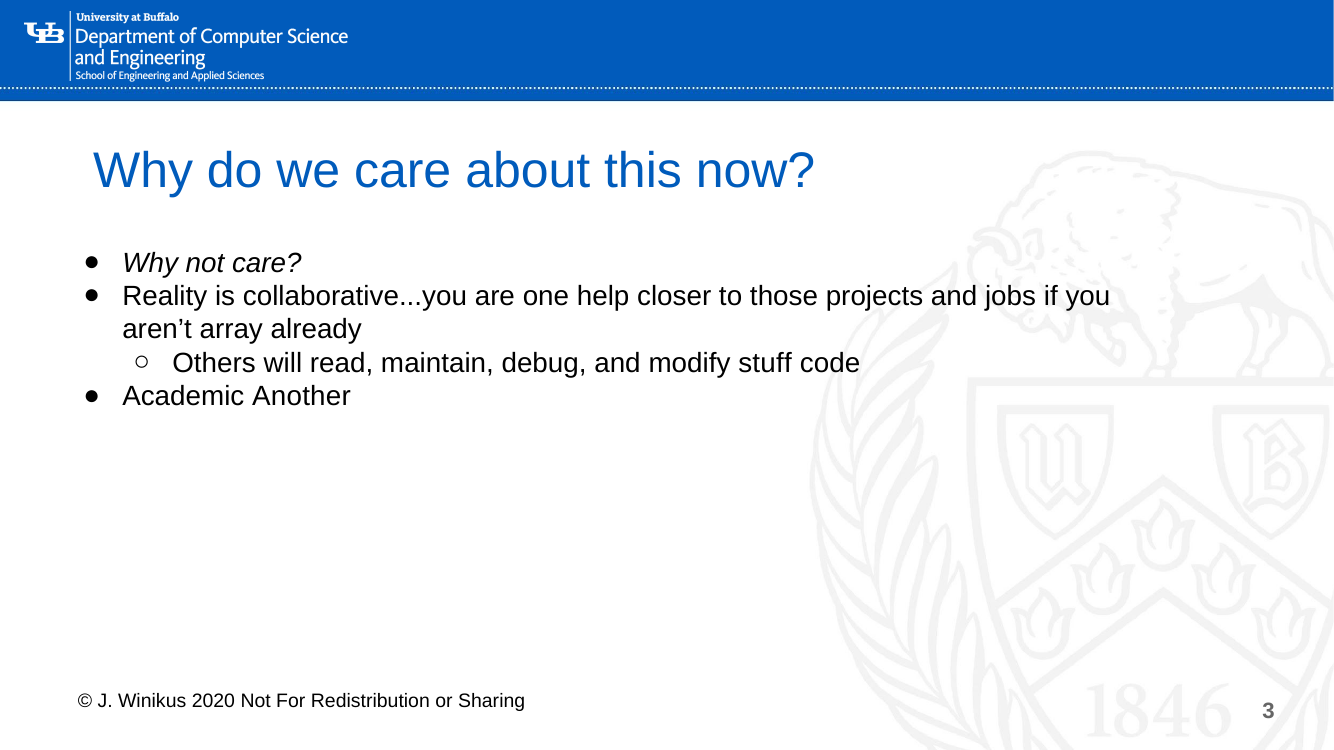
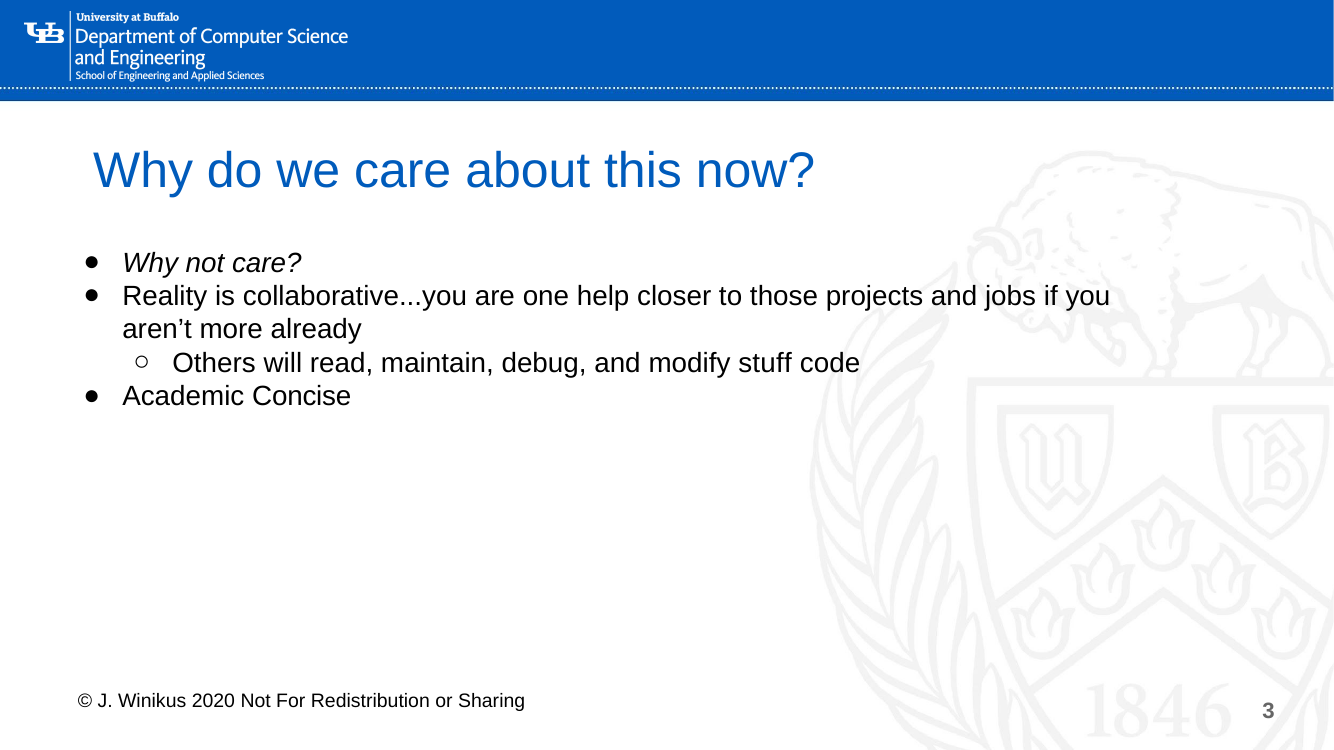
array: array -> more (231, 330)
Another: Another -> Concise (302, 397)
